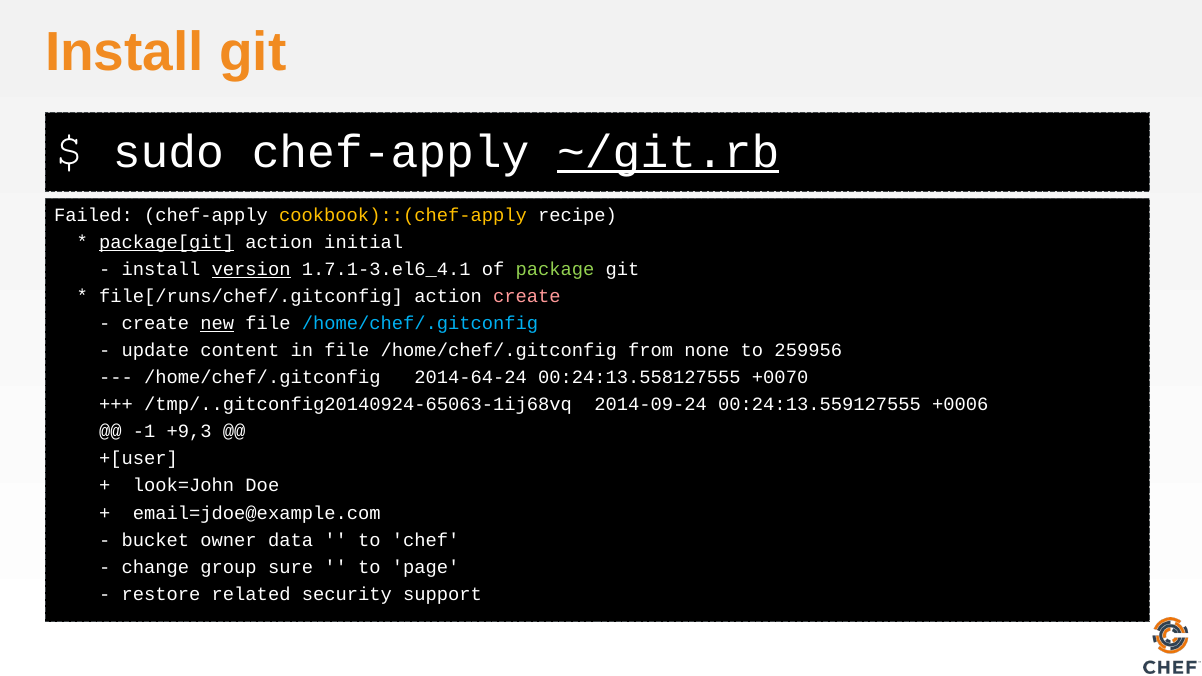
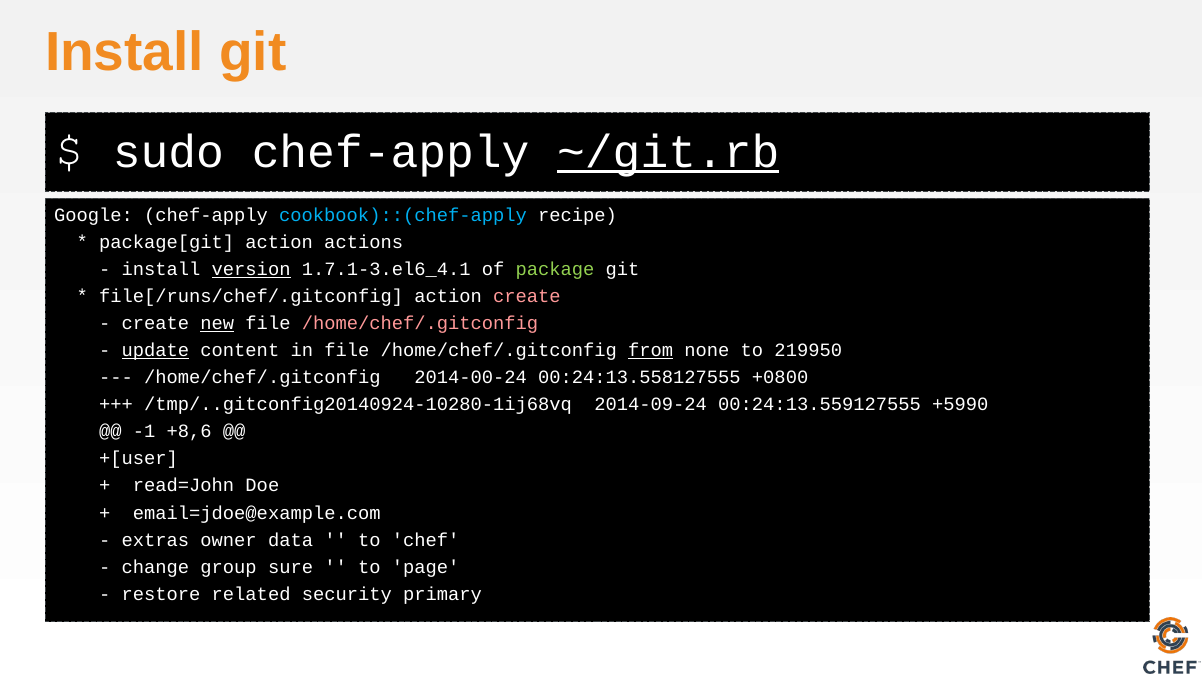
Failed: Failed -> Google (93, 215)
cookbook)::(chef-apply colour: yellow -> light blue (403, 215)
package[git underline: present -> none (167, 242)
initial: initial -> actions (364, 242)
/home/chef/.gitconfig colour: light blue -> pink (420, 324)
update underline: none -> present (155, 351)
from underline: none -> present (651, 351)
259956: 259956 -> 219950 (808, 351)
2014-64-24: 2014-64-24 -> 2014-00-24 (471, 378)
+0070: +0070 -> +0800 (780, 378)
/tmp/..gitconfig20140924-65063-1ij68vq: /tmp/..gitconfig20140924-65063-1ij68vq -> /tmp/..gitconfig20140924-10280-1ij68vq (358, 405)
+0006: +0006 -> +5990 (960, 405)
+9,3: +9,3 -> +8,6 (189, 432)
look=John: look=John -> read=John (184, 486)
bucket: bucket -> extras (155, 540)
support: support -> primary (442, 594)
